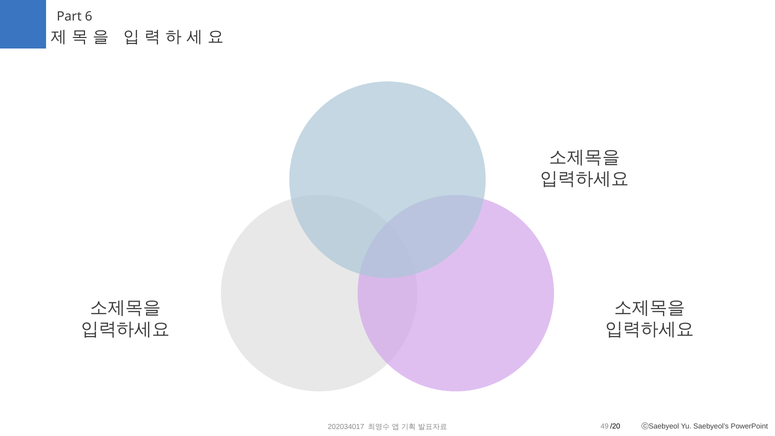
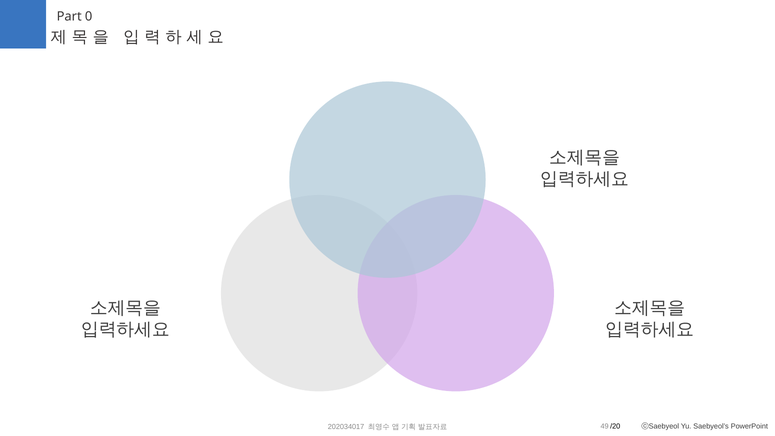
6: 6 -> 0 (89, 16)
